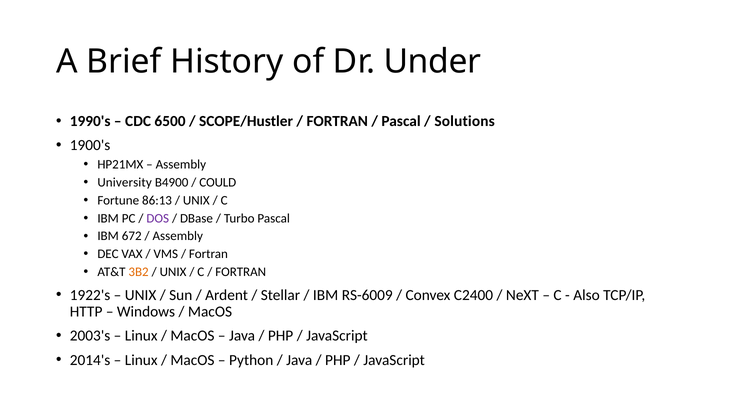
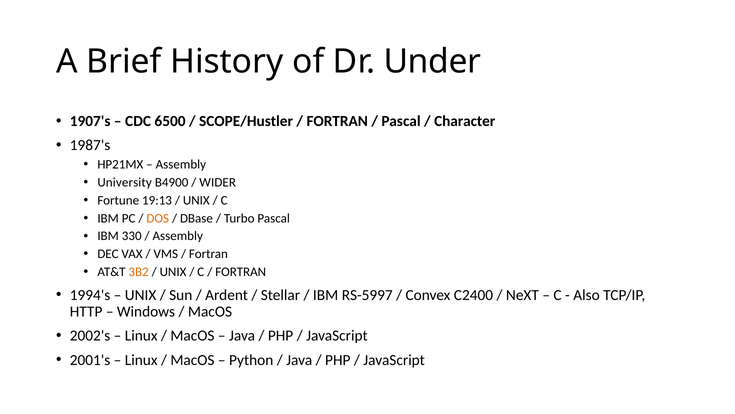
1990's: 1990's -> 1907's (90, 121)
Solutions: Solutions -> Character (465, 121)
1900's: 1900's -> 1987's (90, 145)
COULD: COULD -> WIDER (218, 182)
86:13: 86:13 -> 19:13 (157, 200)
DOS colour: purple -> orange (158, 218)
672: 672 -> 330 (132, 236)
1922's: 1922's -> 1994's (90, 295)
RS-6009: RS-6009 -> RS-5997 (367, 295)
2003's: 2003's -> 2002's (90, 335)
2014's: 2014's -> 2001's (90, 360)
